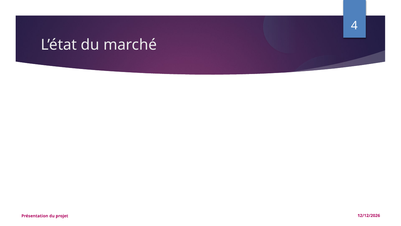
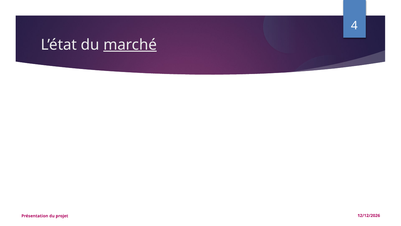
marché underline: none -> present (130, 45)
